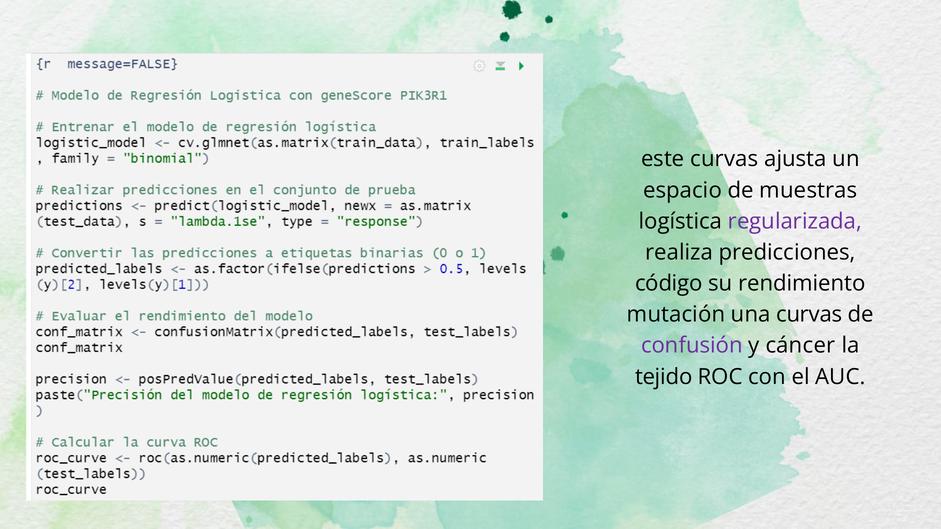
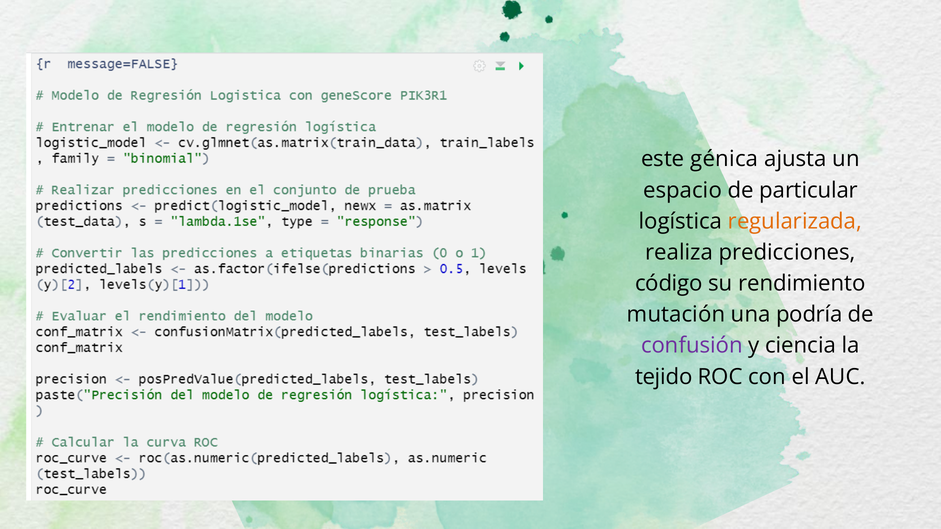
este curvas: curvas -> génica (724, 159)
muestras: muestras -> particular (809, 190)
regularizada colour: purple -> orange (795, 221)
una curvas: curvas -> podría (809, 315)
cáncer: cáncer -> ciencia (801, 346)
